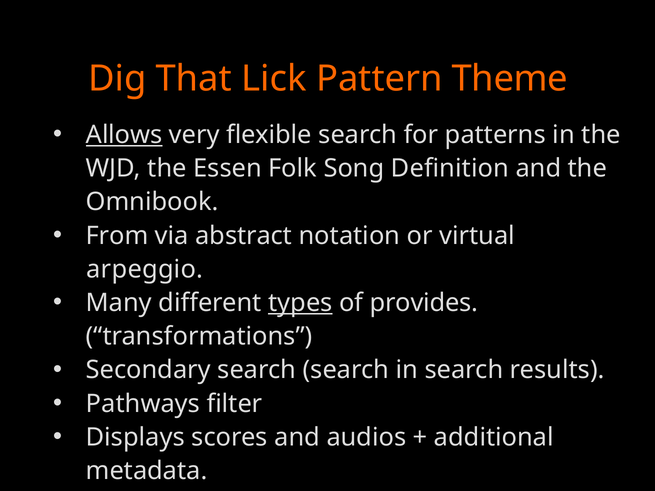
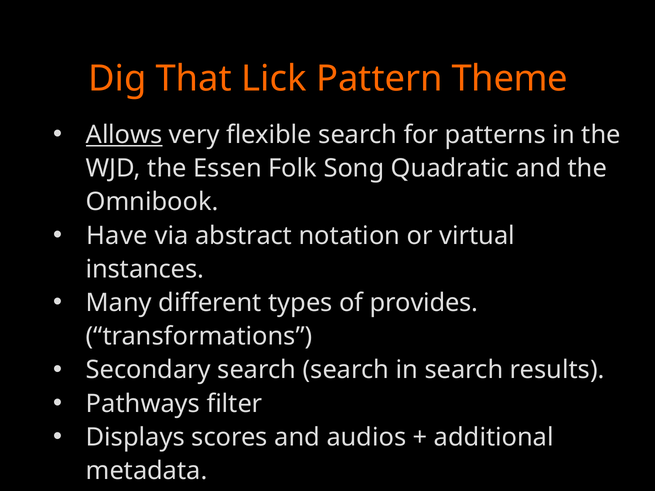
Definition: Definition -> Quadratic (450, 168)
From: From -> Have (117, 236)
arpeggio: arpeggio -> instances (145, 269)
types underline: present -> none (300, 303)
